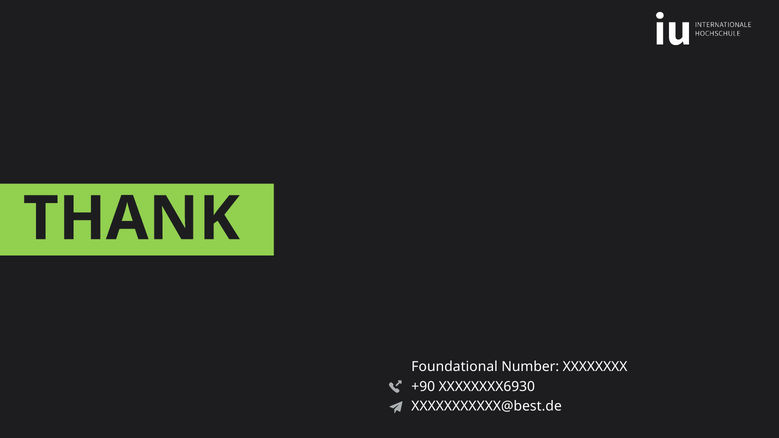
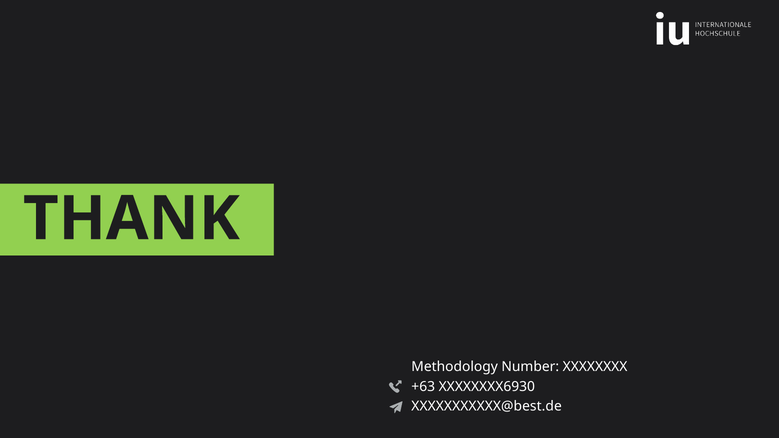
Foundational: Foundational -> Methodology (455, 367)
+90: +90 -> +63 (423, 387)
